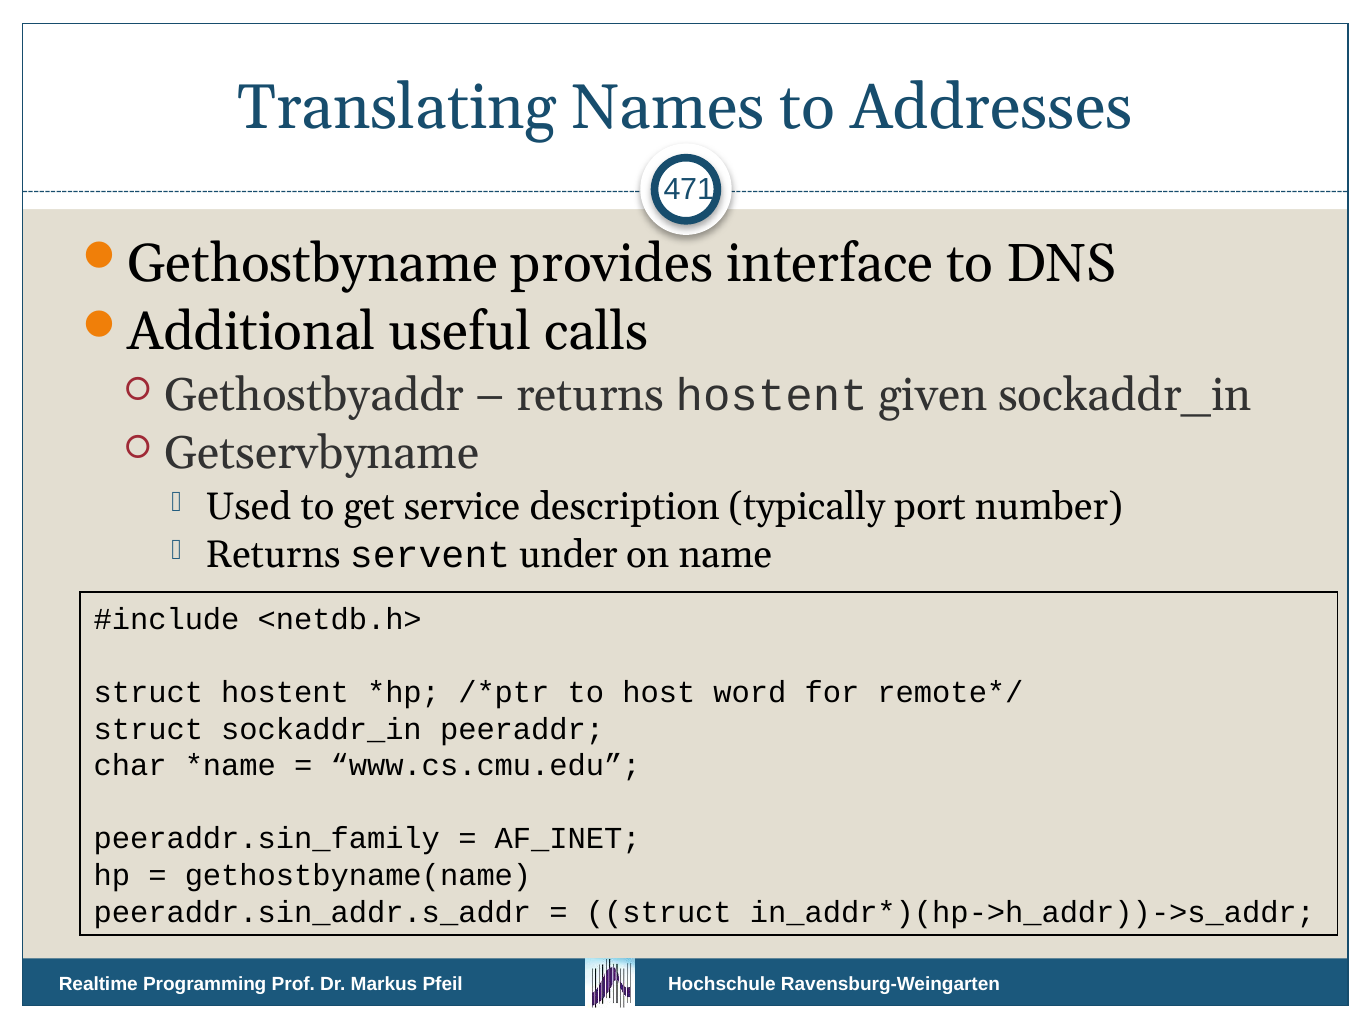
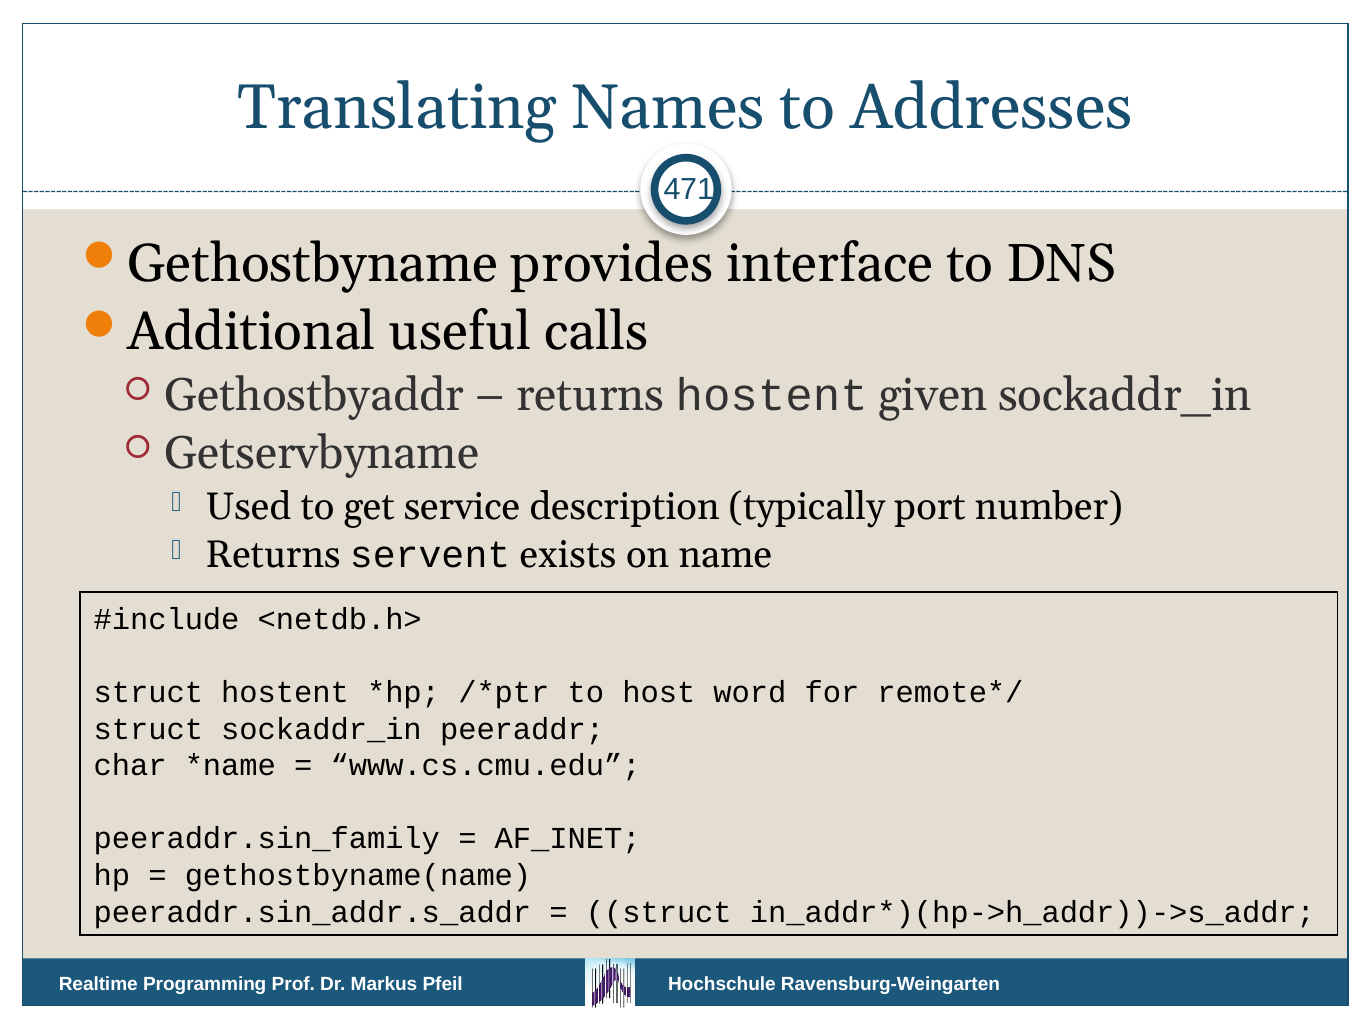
under: under -> exists (568, 555)
